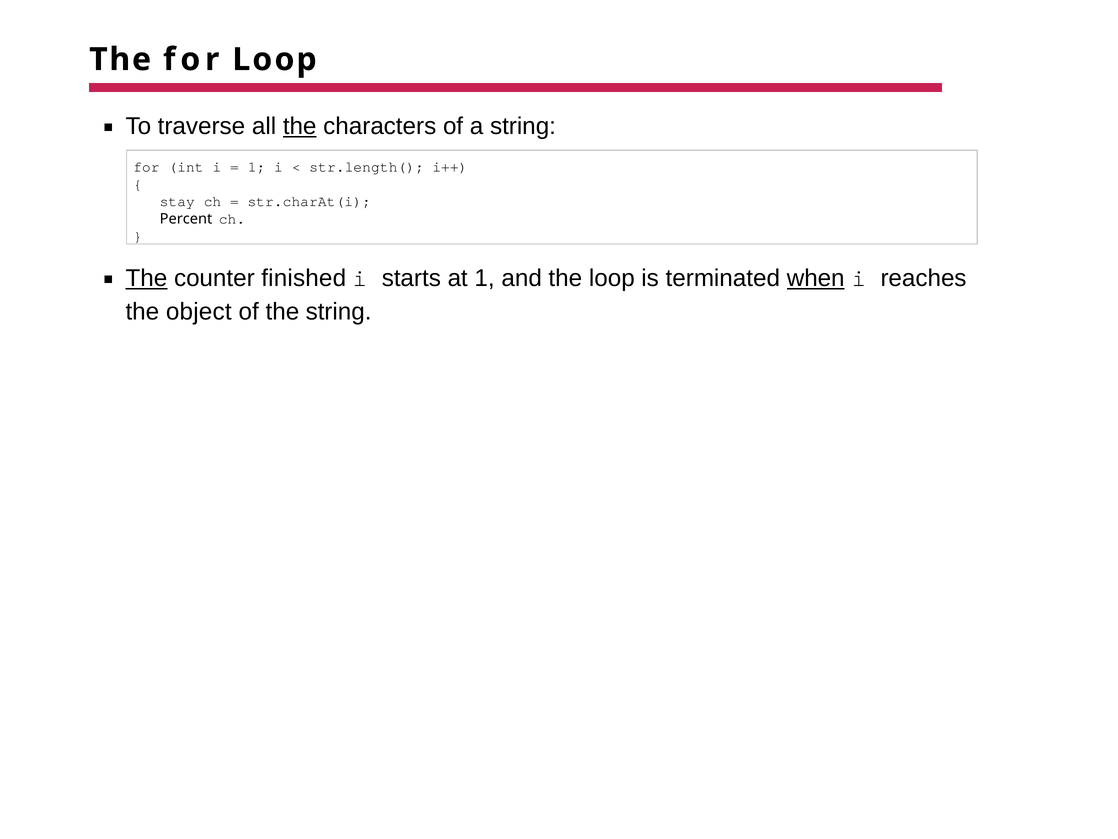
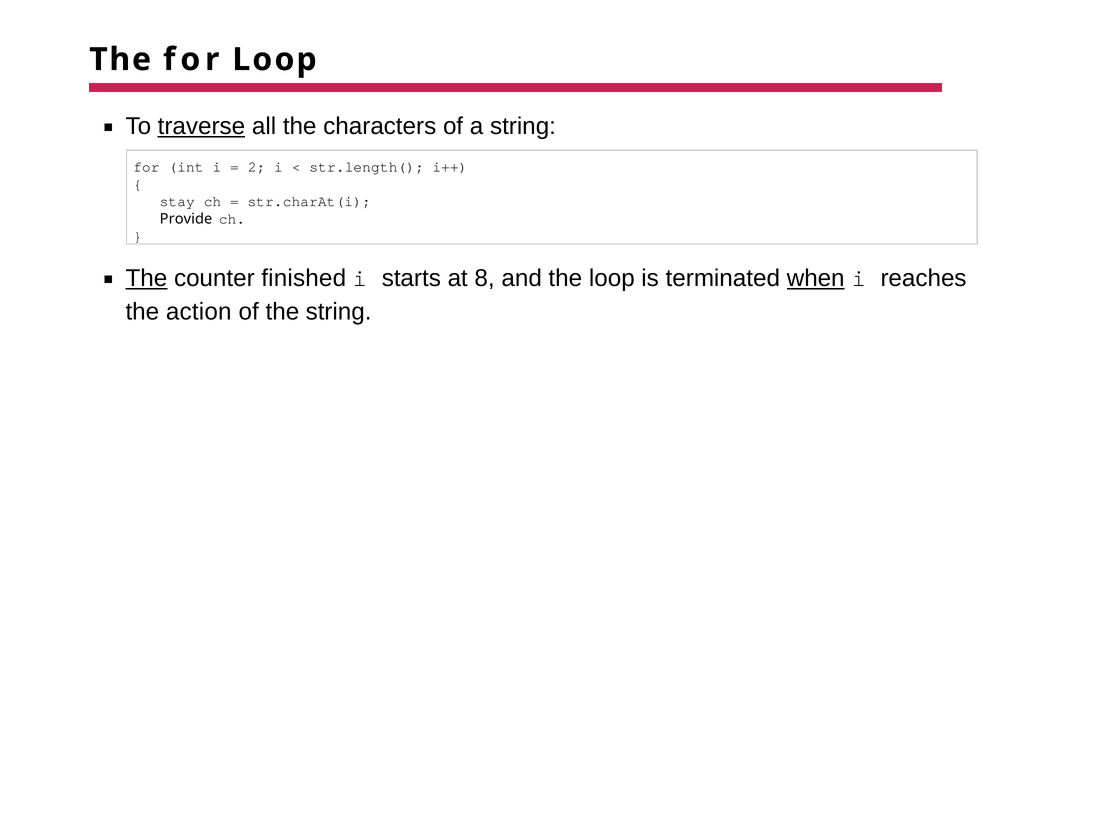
traverse underline: none -> present (201, 126)
the underline: present -> none (300, 126)
1: 1 -> 2 (257, 167)
Percent: Percent -> Provide (186, 219)
at 1: 1 -> 8 (485, 278)
object: object -> action (199, 311)
